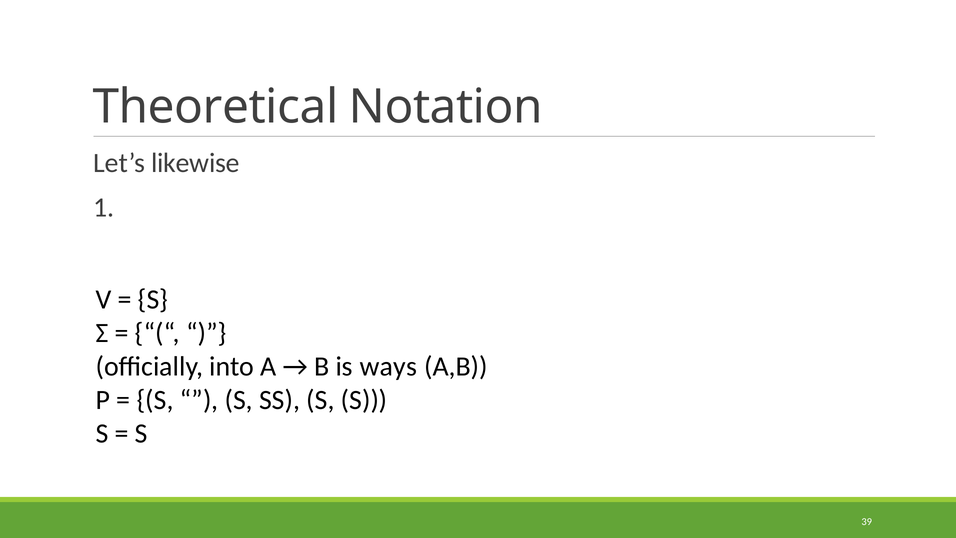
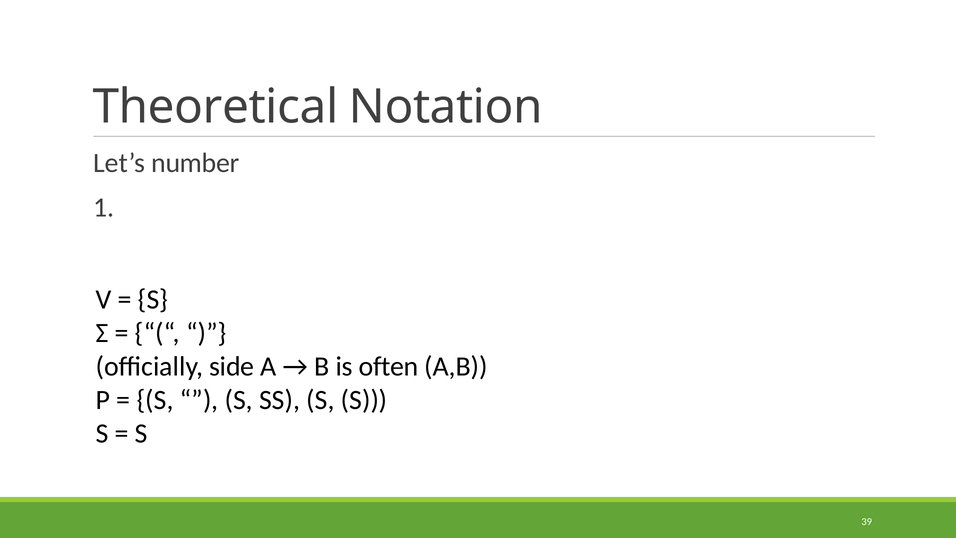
likewise: likewise -> number (195, 163)
into: into -> side (232, 367)
ways: ways -> often (389, 367)
